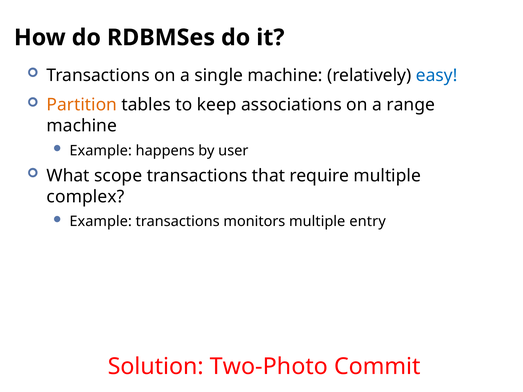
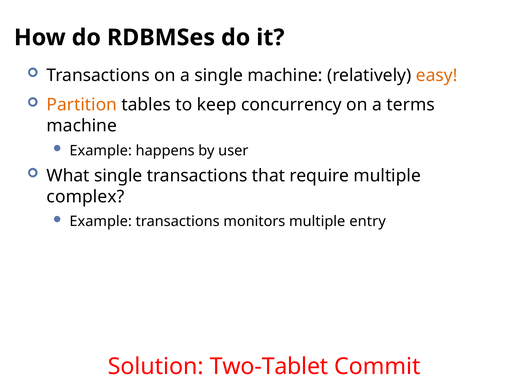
easy colour: blue -> orange (437, 75)
associations: associations -> concurrency (291, 105)
range: range -> terms (411, 105)
What scope: scope -> single (118, 176)
Two-Photo: Two-Photo -> Two-Tablet (269, 367)
